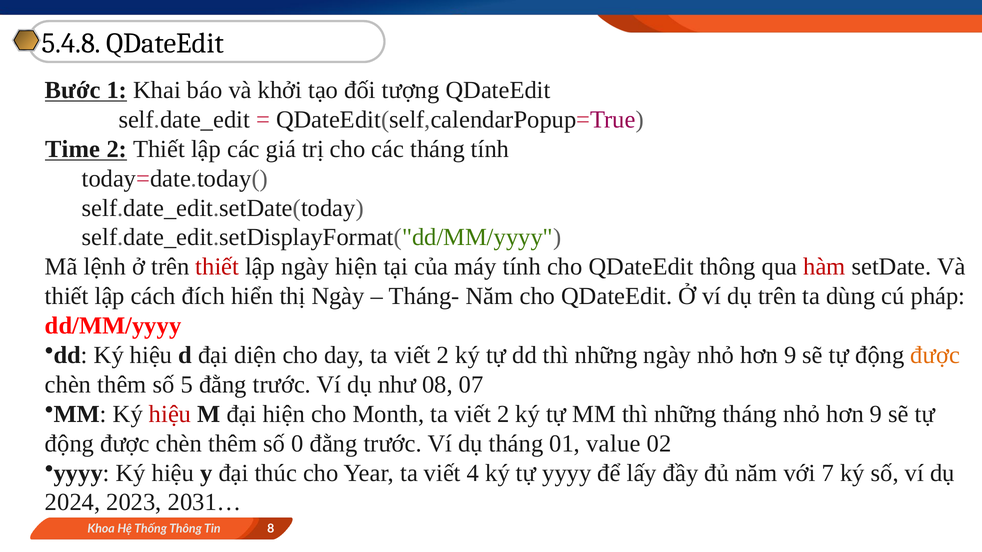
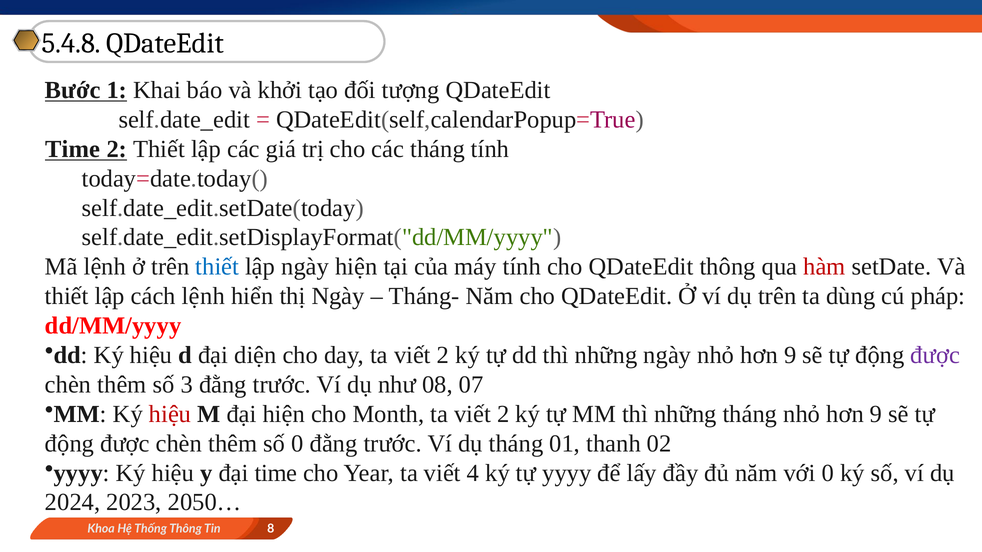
thiết colour: red -> blue (217, 267)
cách đích: đích -> lệnh (203, 296)
được colour: orange -> purple (935, 355)
5: 5 -> 3 (187, 385)
value: value -> thanh (614, 444)
đại thúc: thúc -> time (276, 473)
với 7: 7 -> 0 (828, 473)
2031…: 2031… -> 2050… (205, 503)
